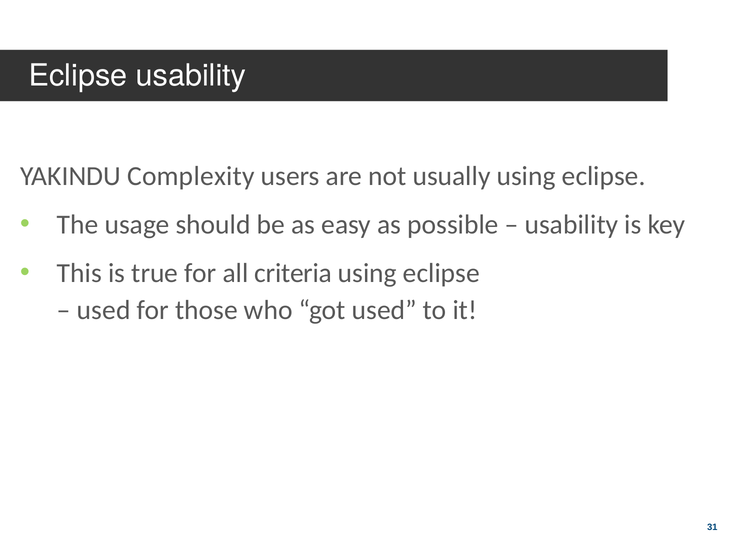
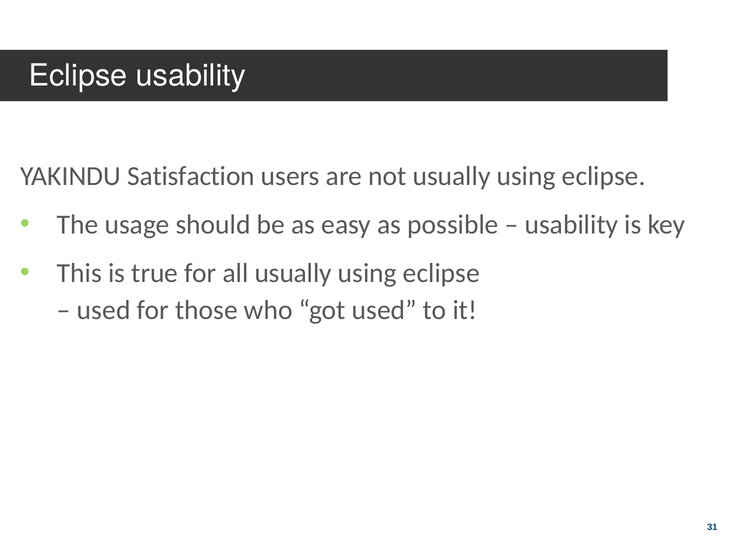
Complexity: Complexity -> Satisfaction (191, 176)
all criteria: criteria -> usually (293, 274)
